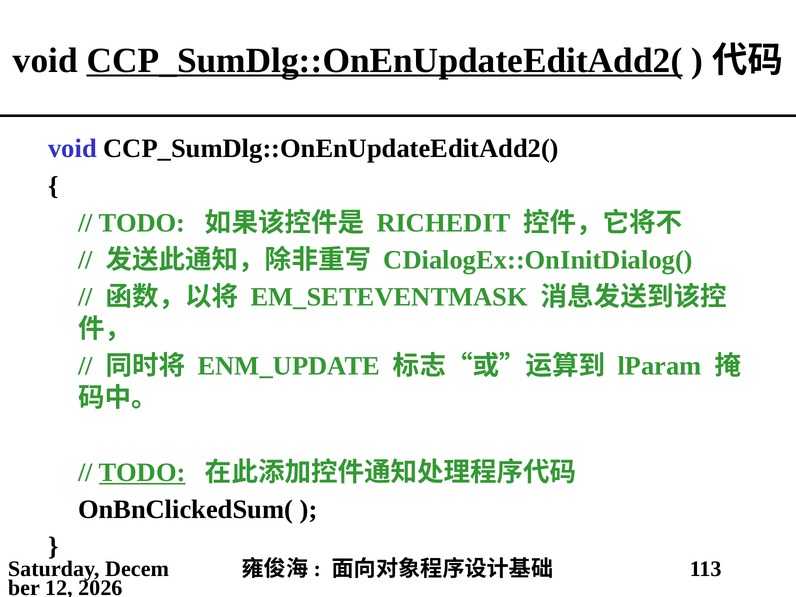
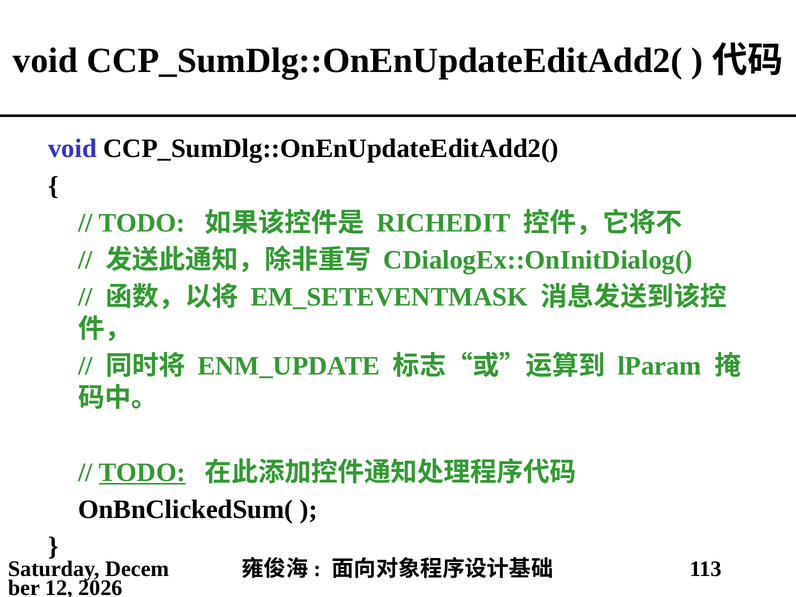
CCP_SumDlg::OnEnUpdateEditAdd2( underline: present -> none (384, 60)
